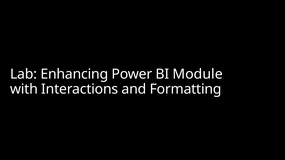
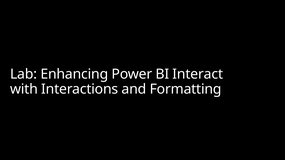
Module: Module -> Interact (198, 74)
